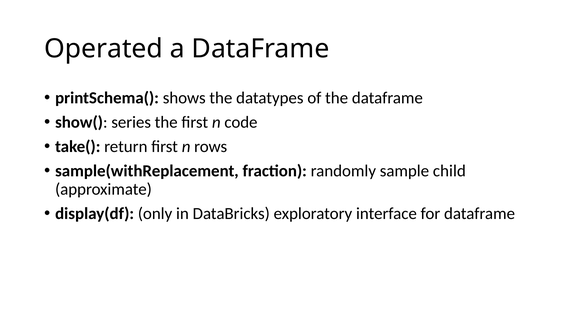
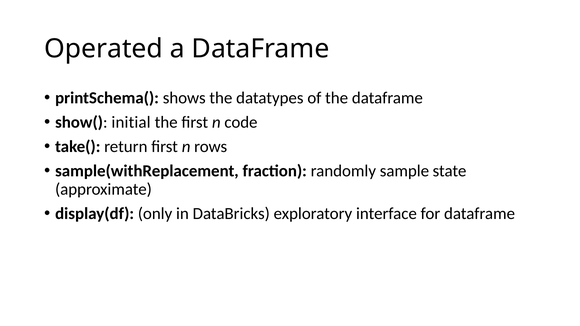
series: series -> initial (131, 122)
child: child -> state (449, 171)
